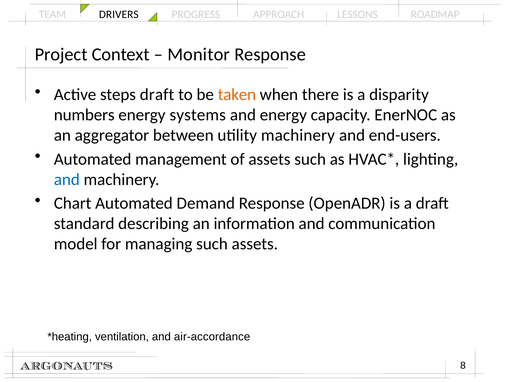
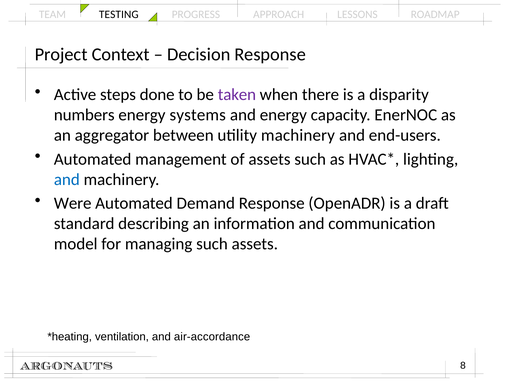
DRIVERS: DRIVERS -> TESTING (119, 14)
Monitor: Monitor -> Decision (199, 54)
steps draft: draft -> done (157, 95)
taken colour: orange -> purple (237, 95)
Chart: Chart -> Were (73, 203)
